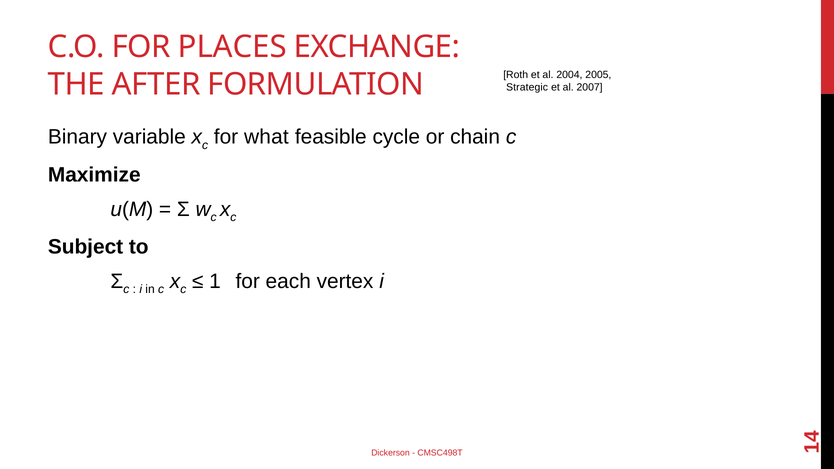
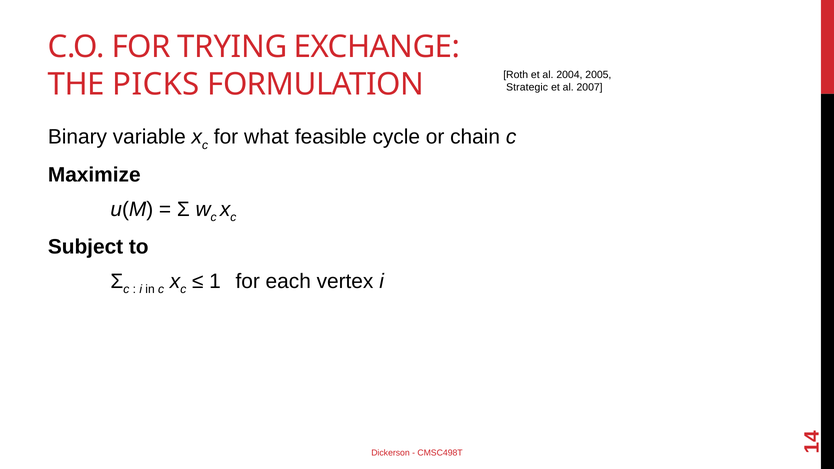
PLACES: PLACES -> TRYING (232, 47)
AFTER: AFTER -> PICKS (156, 85)
